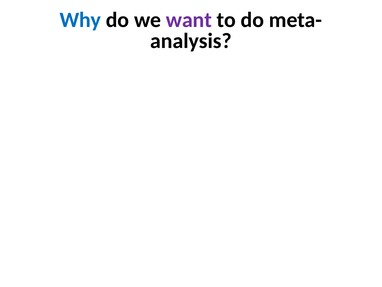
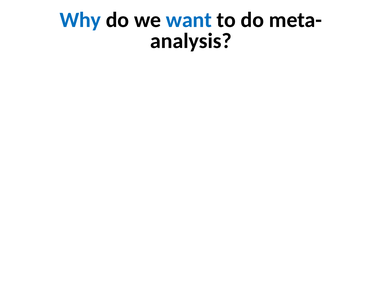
want colour: purple -> blue (189, 20)
